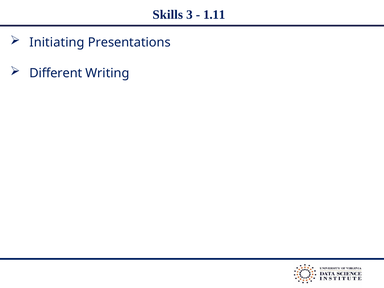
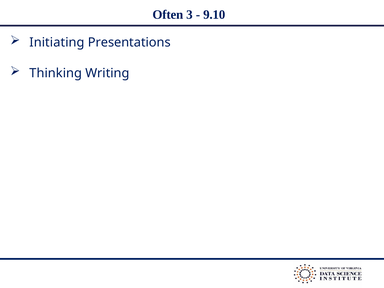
Skills: Skills -> Often (168, 15)
1.11: 1.11 -> 9.10 (214, 15)
Different: Different -> Thinking (56, 73)
